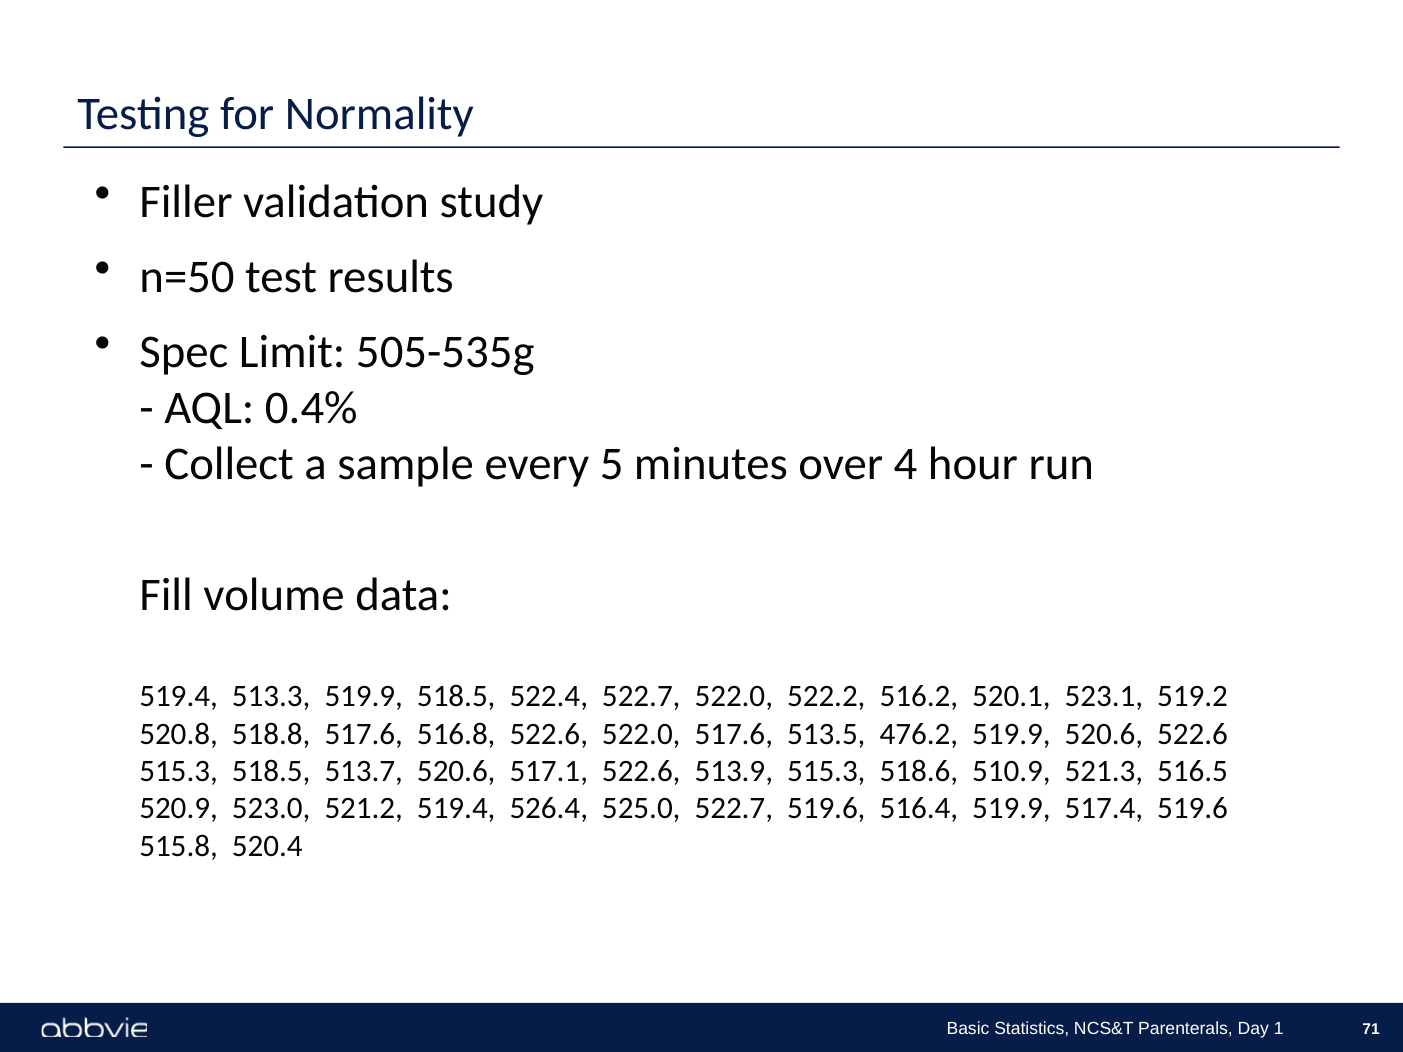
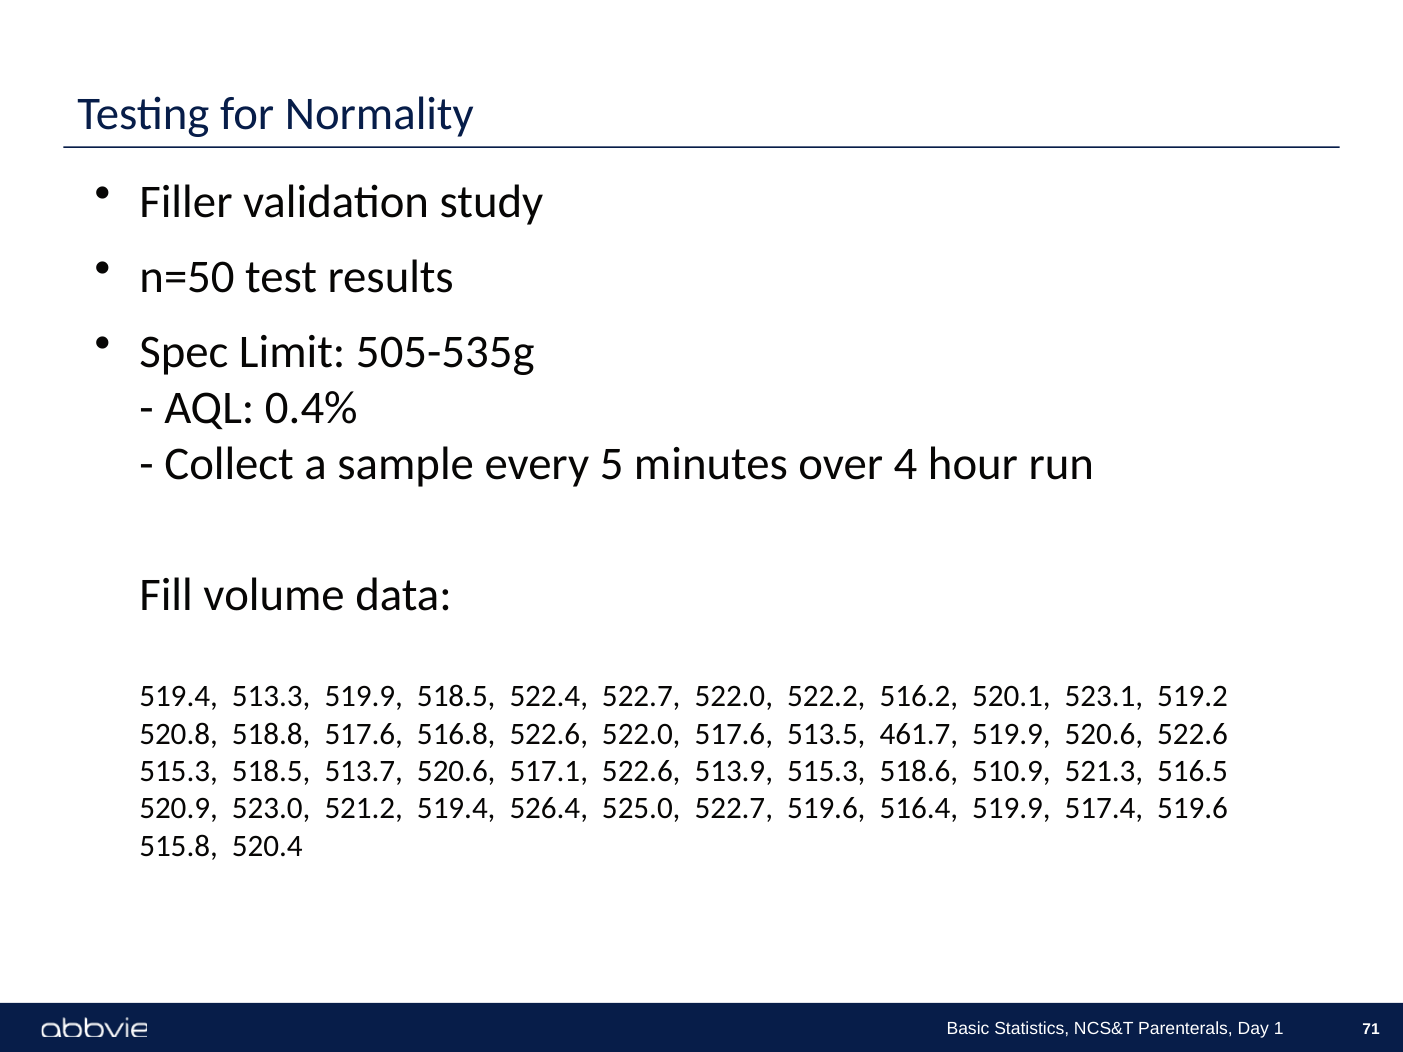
476.2: 476.2 -> 461.7 (919, 734)
